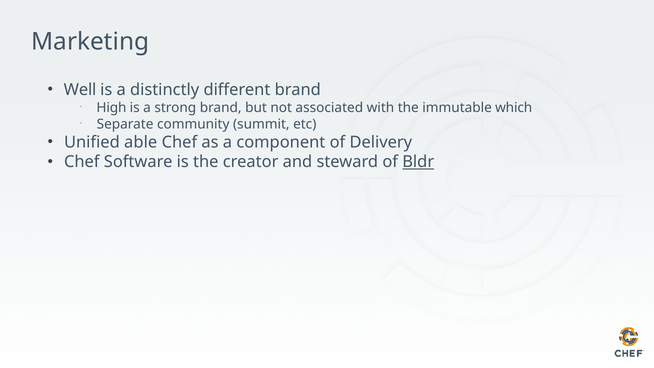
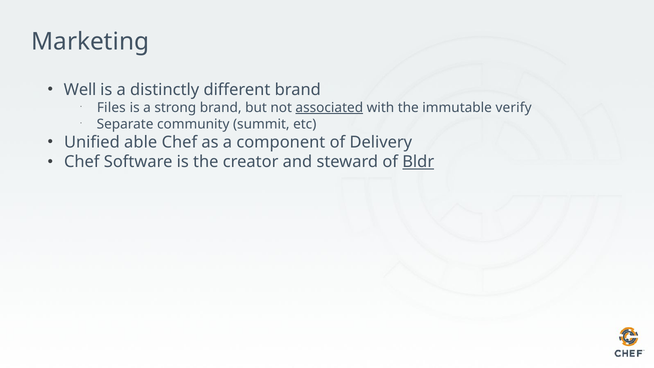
High: High -> Files (111, 108)
associated underline: none -> present (329, 108)
which: which -> verify (514, 108)
